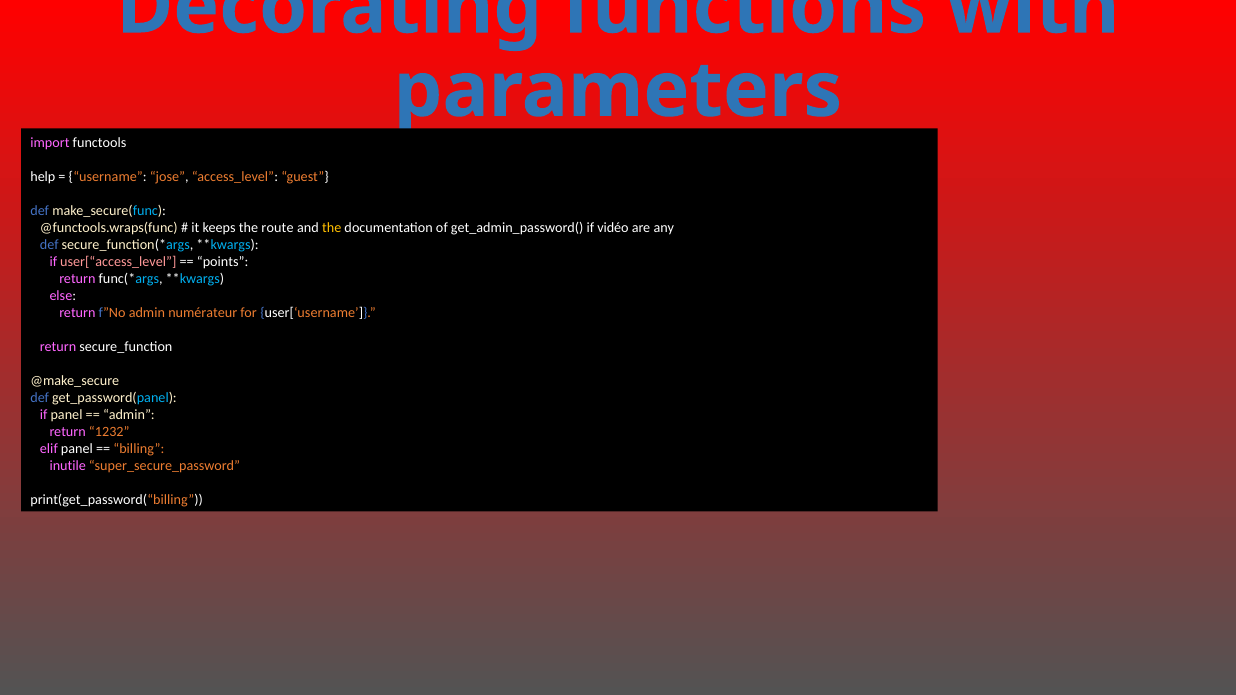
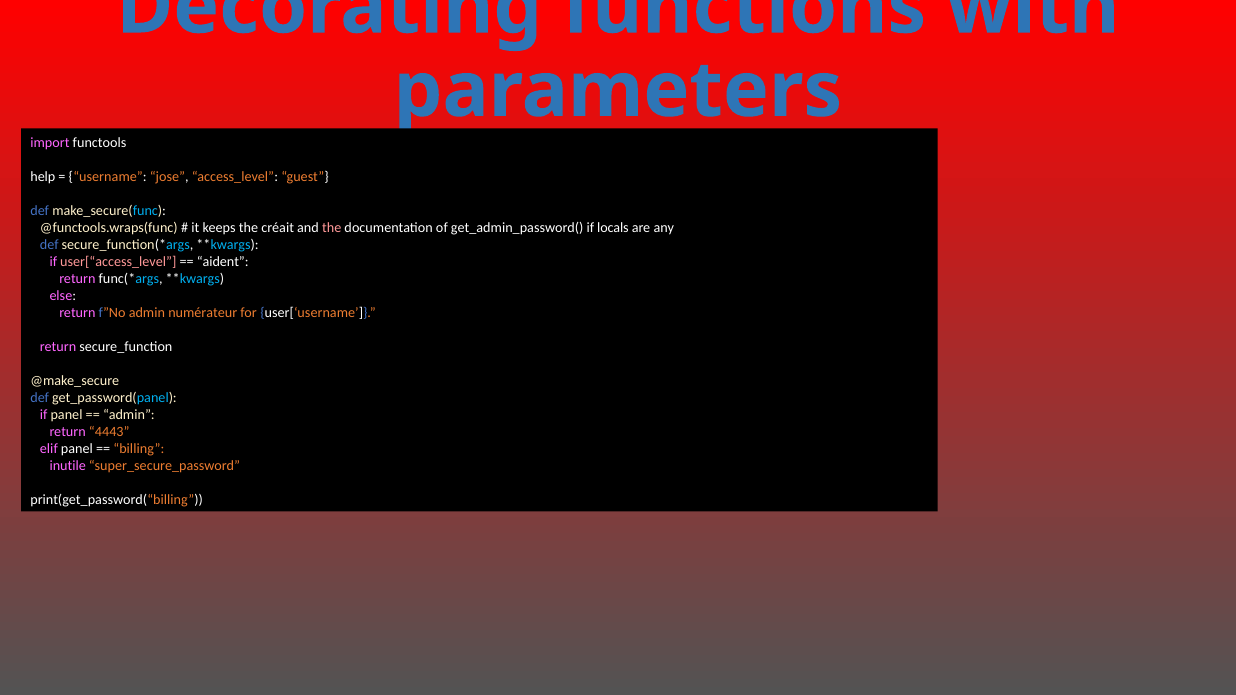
route: route -> créait (278, 227)
the colour: yellow -> pink (332, 227)
vidéo: vidéo -> locals (613, 227)
points: points -> aident (223, 261)
1232: 1232 -> 4443 (109, 432)
